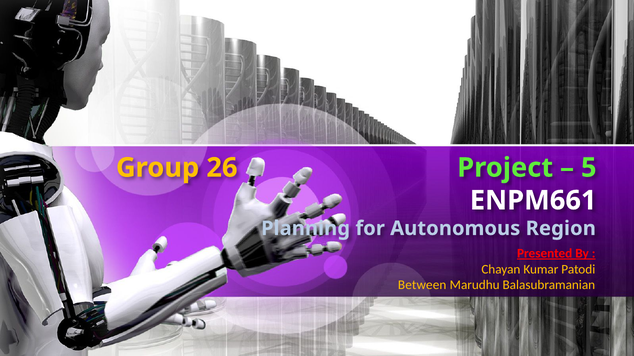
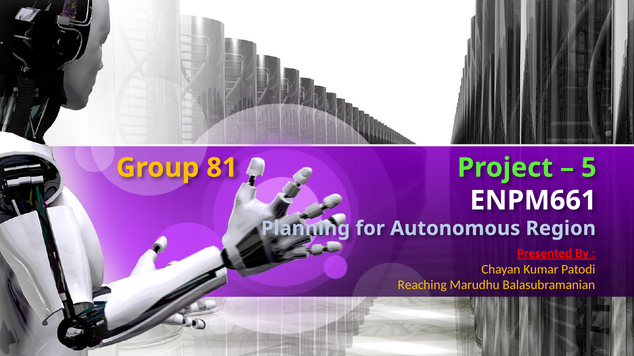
26: 26 -> 81 (222, 168)
Between: Between -> Reaching (422, 286)
